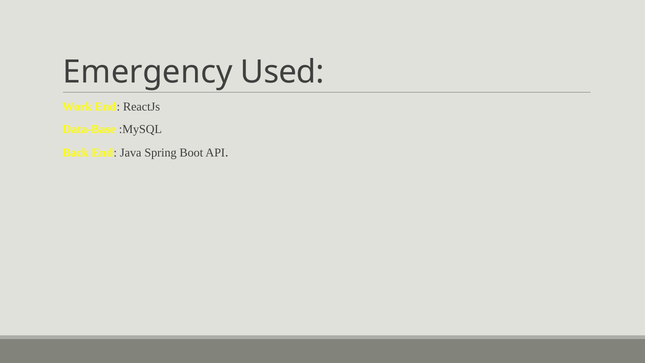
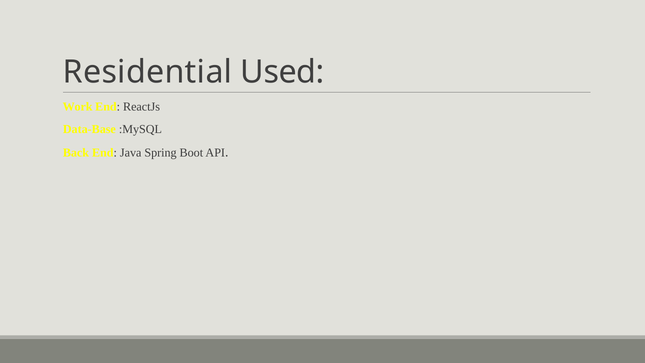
Emergency: Emergency -> Residential (148, 72)
